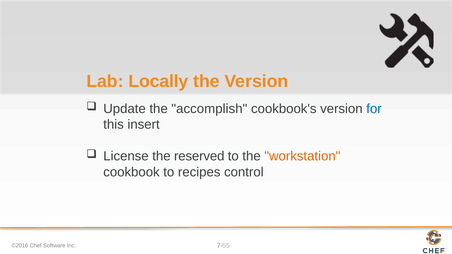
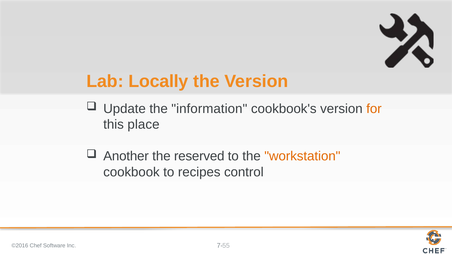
accomplish: accomplish -> information (209, 109)
for colour: blue -> orange (374, 109)
insert: insert -> place (143, 125)
License: License -> Another (126, 156)
